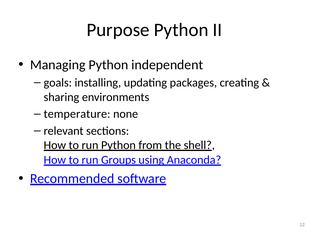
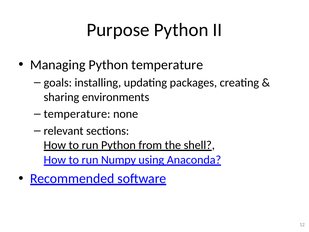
Python independent: independent -> temperature (167, 65)
Groups: Groups -> Numpy (118, 160)
